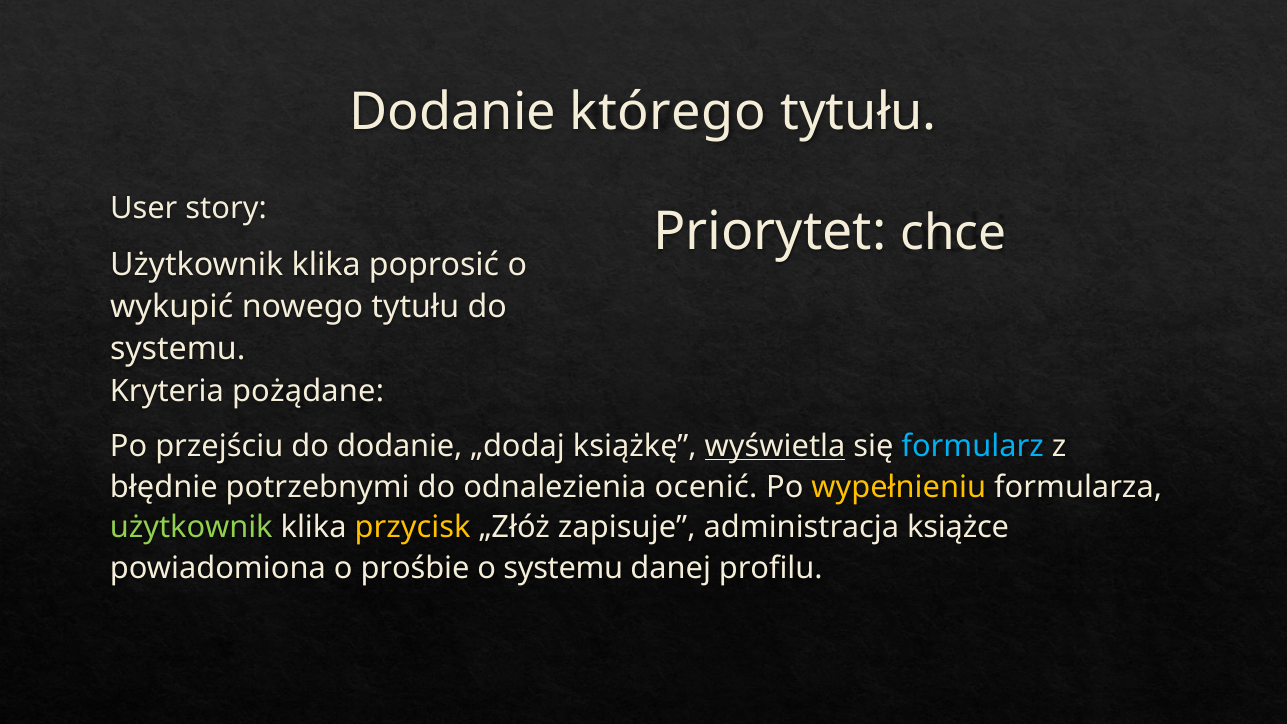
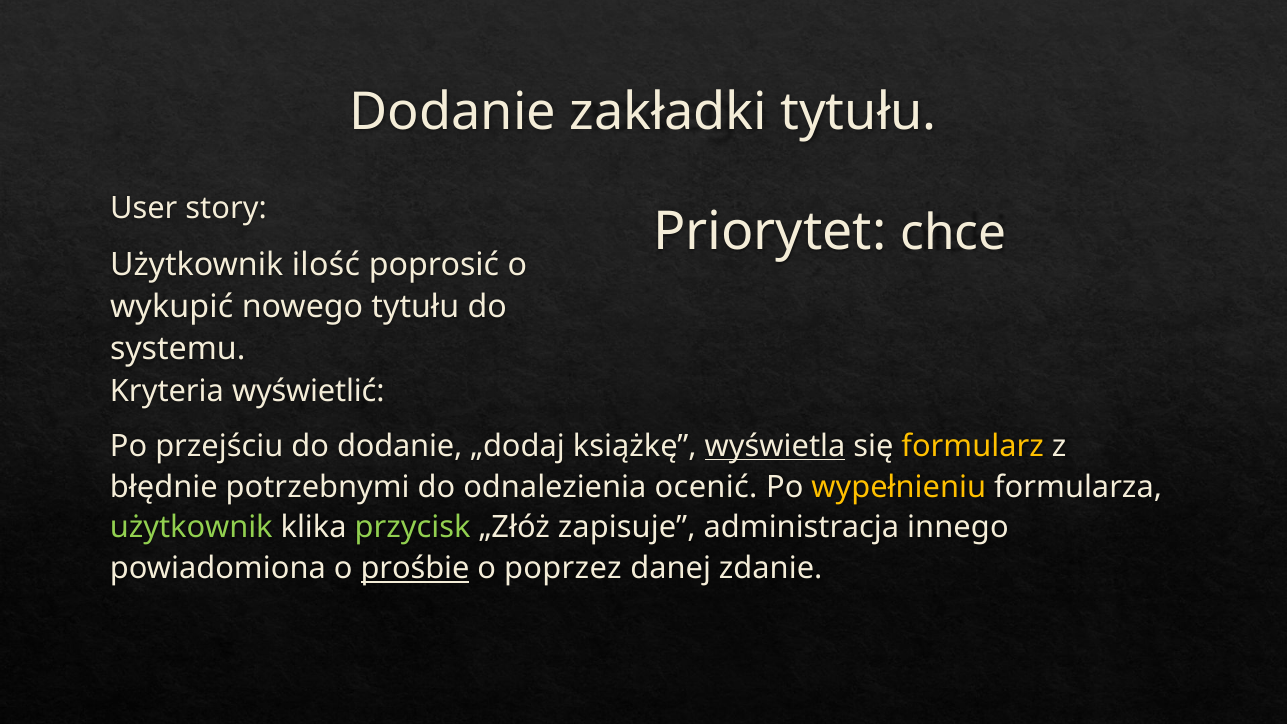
którego: którego -> zakładki (668, 112)
klika: klika -> ilość (326, 264)
pożądane: pożądane -> wyświetlić (308, 391)
formularz colour: light blue -> yellow (973, 446)
przycisk colour: yellow -> light green (413, 528)
książce: książce -> innego (958, 528)
prośbie underline: none -> present (415, 568)
o systemu: systemu -> poprzez (563, 568)
profilu: profilu -> zdanie (771, 568)
